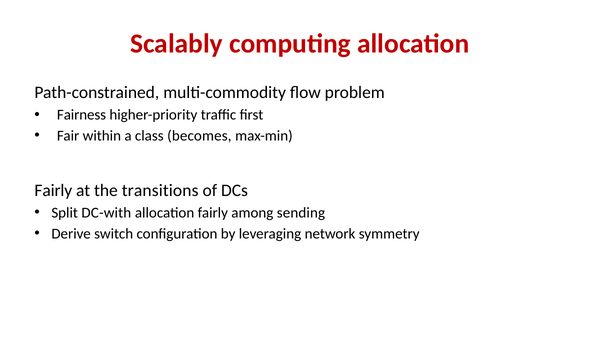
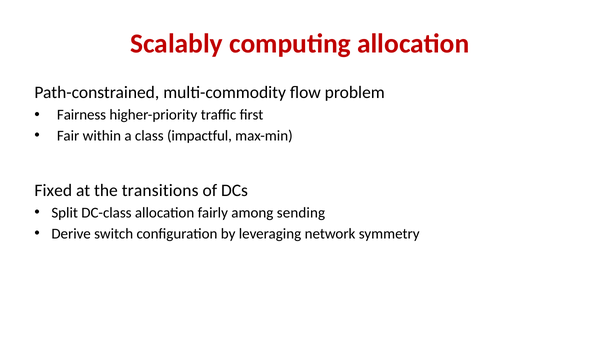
becomes: becomes -> impactful (199, 136)
Fairly: Fairly -> Fixed (53, 191)
DC-with: DC-with -> DC-class (106, 213)
